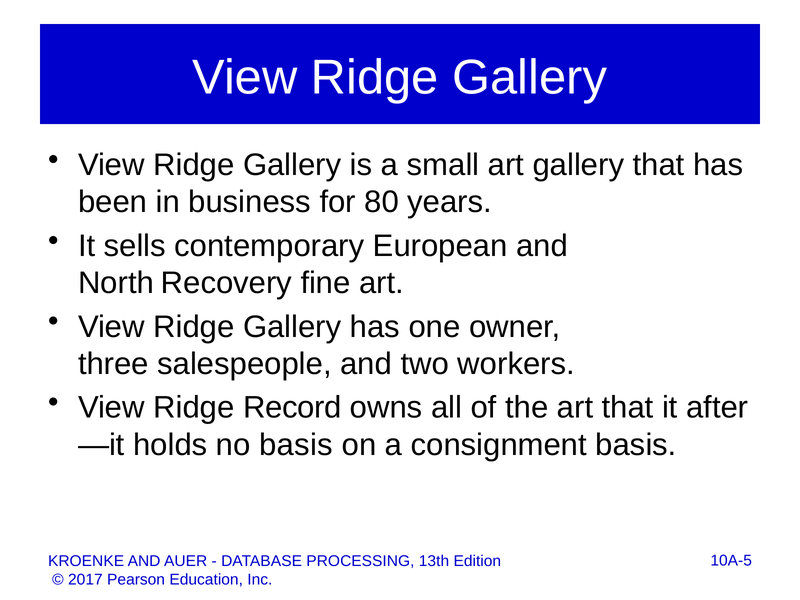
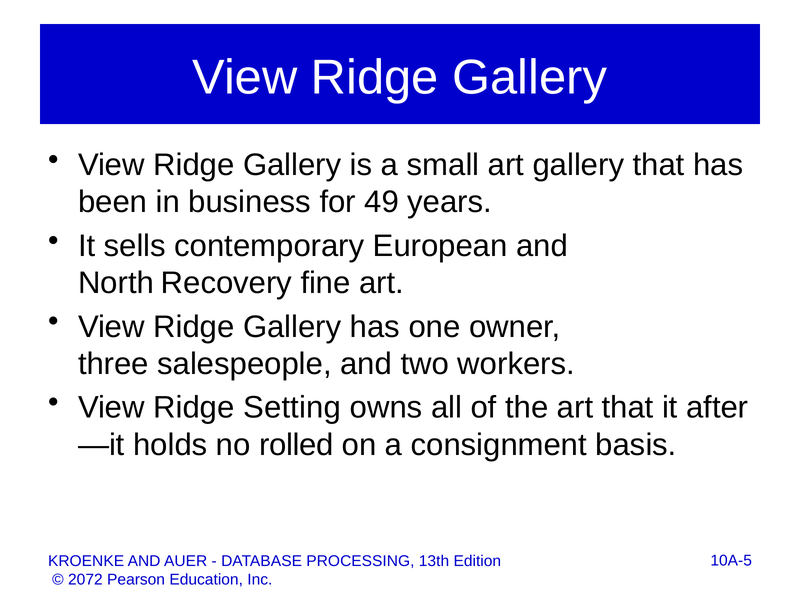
80: 80 -> 49 (382, 202)
Record: Record -> Setting (292, 408)
no basis: basis -> rolled (296, 445)
2017: 2017 -> 2072 (85, 580)
